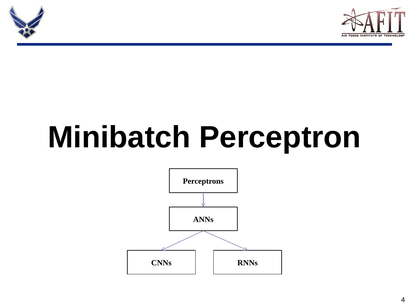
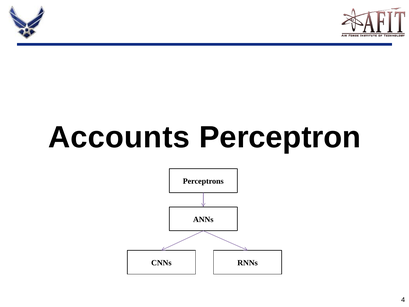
Minibatch: Minibatch -> Accounts (119, 137)
